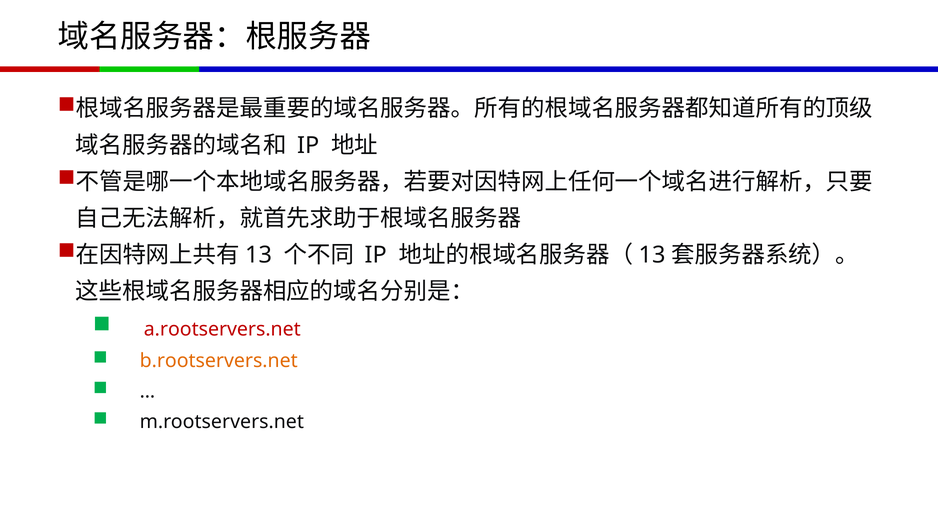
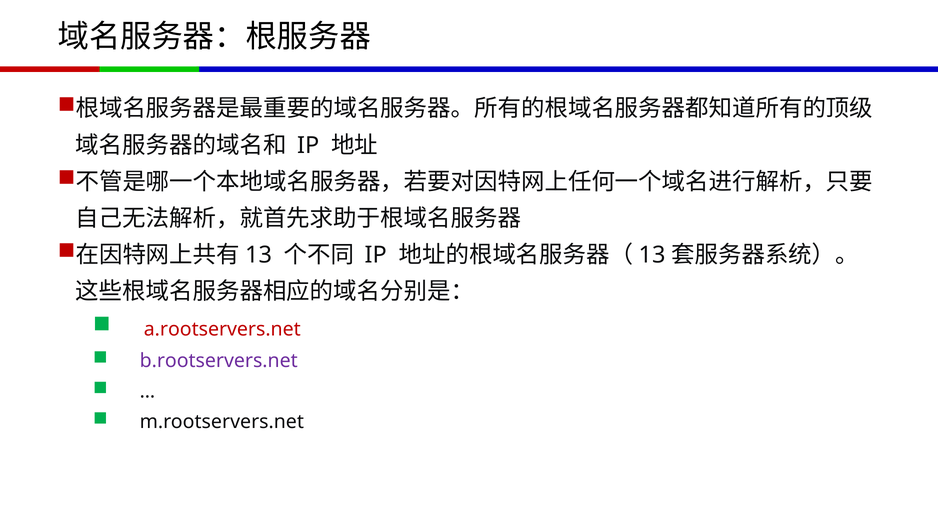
b.rootservers.net colour: orange -> purple (219, 361)
